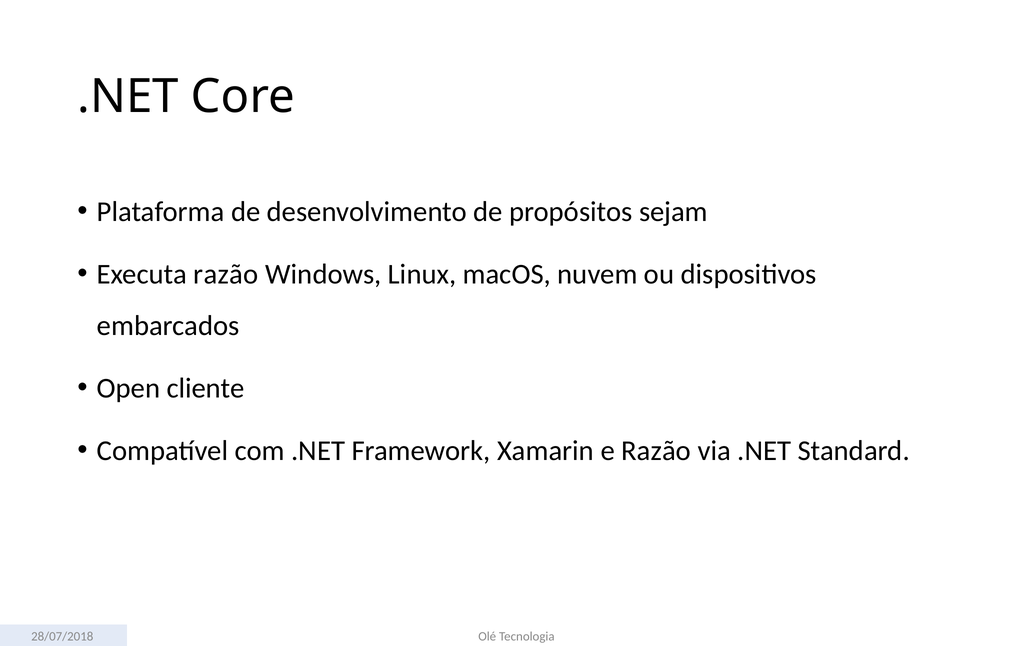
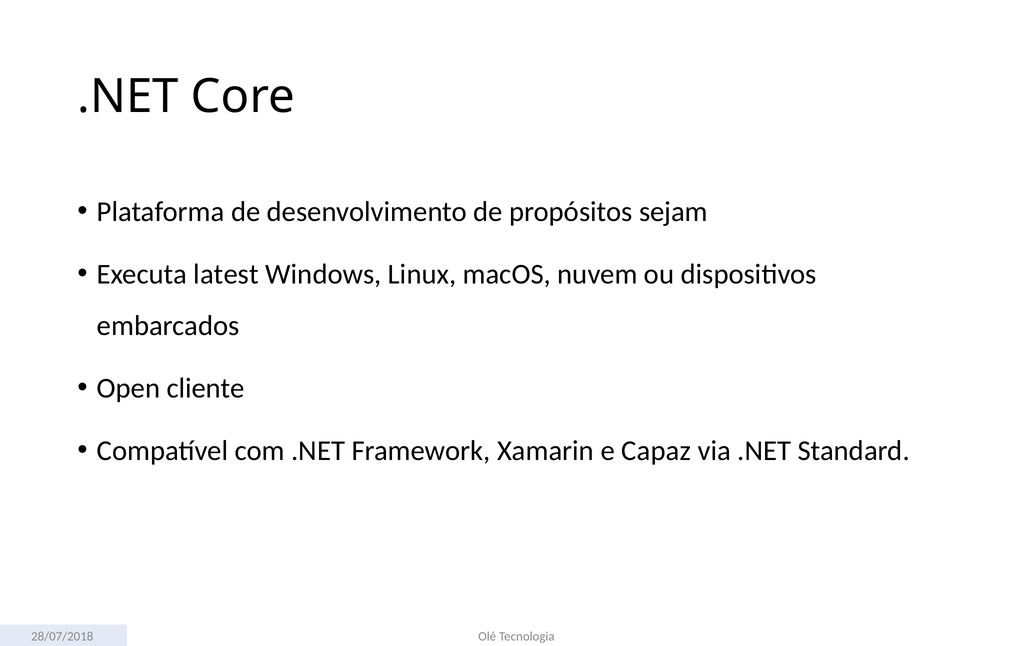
Executa razão: razão -> latest (226, 274)
e Razão: Razão -> Capaz (656, 450)
